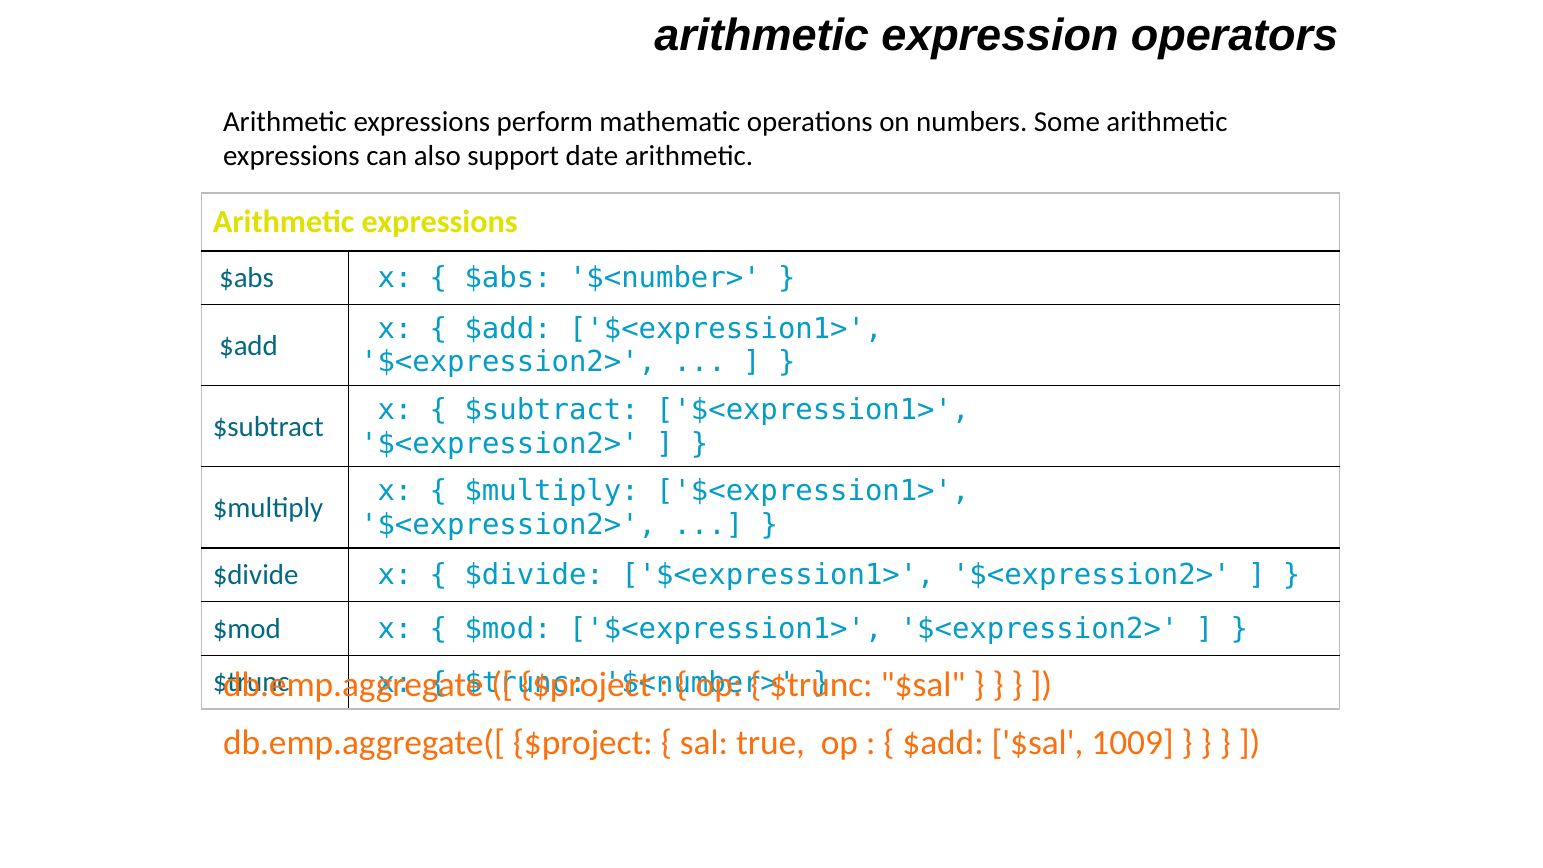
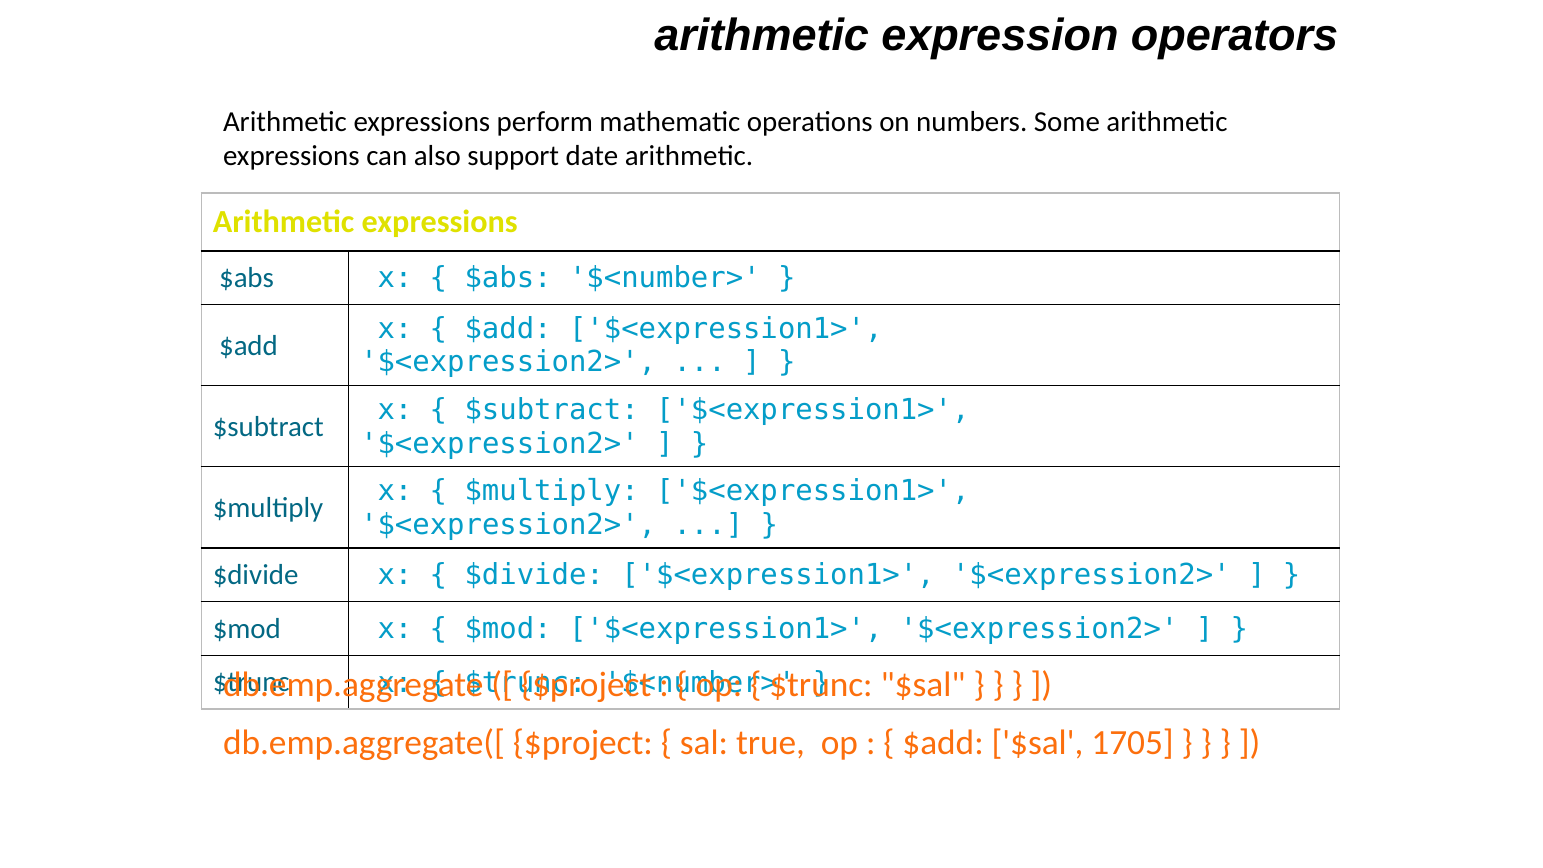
1009: 1009 -> 1705 (1133, 743)
